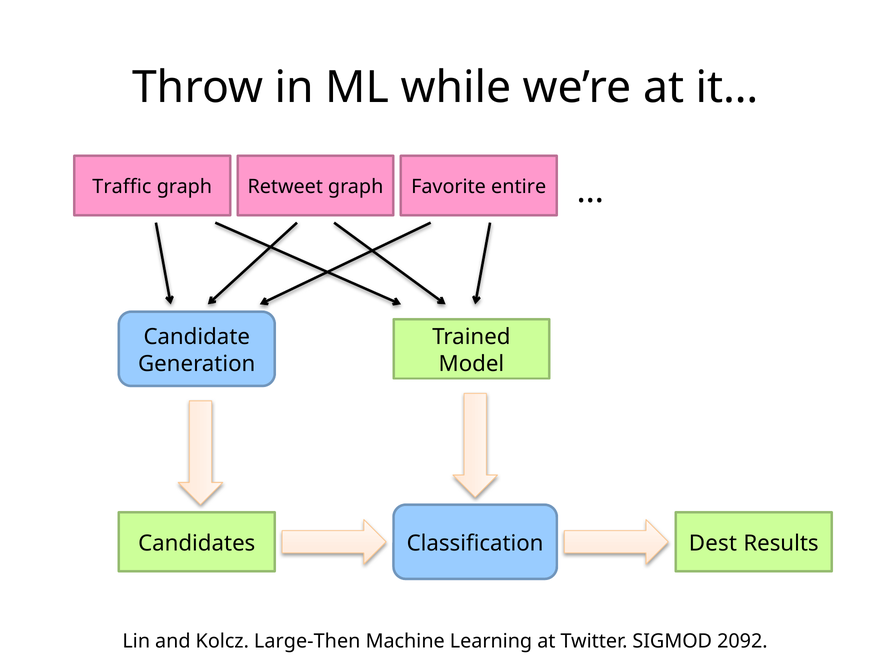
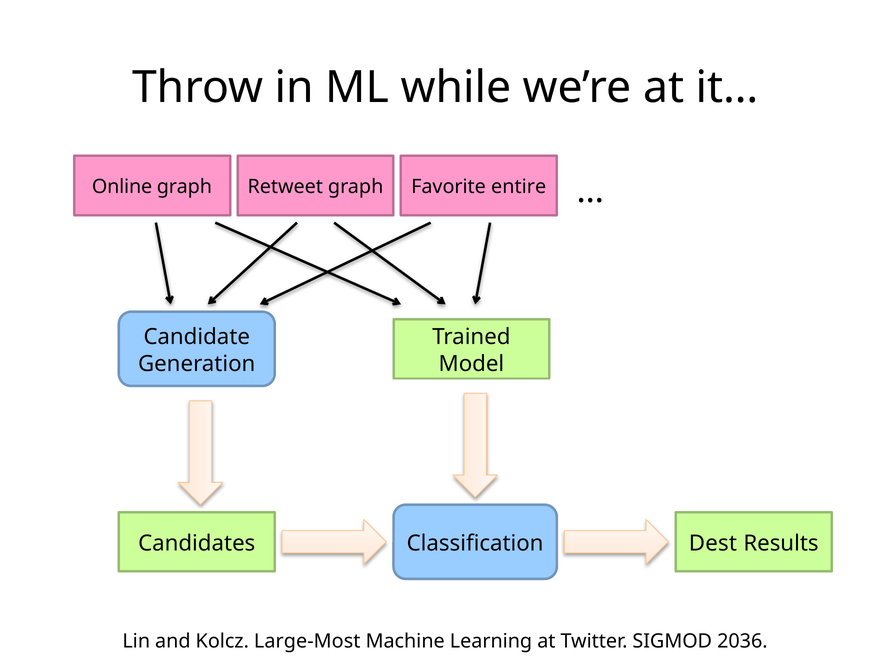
Traffic: Traffic -> Online (122, 187)
Large-Then: Large-Then -> Large-Most (307, 641)
2092: 2092 -> 2036 (742, 641)
